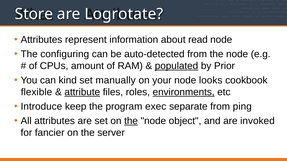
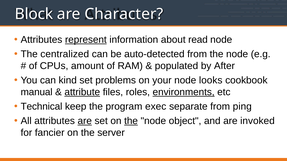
Store: Store -> Block (34, 14)
Logrotate: Logrotate -> Character (124, 14)
represent underline: none -> present (86, 40)
configuring: configuring -> centralized (65, 54)
populated underline: present -> none (177, 66)
Prior: Prior -> After (224, 66)
manually: manually -> problems (116, 81)
flexible: flexible -> manual (37, 92)
Introduce: Introduce -> Technical (41, 107)
are underline: none -> present (85, 121)
